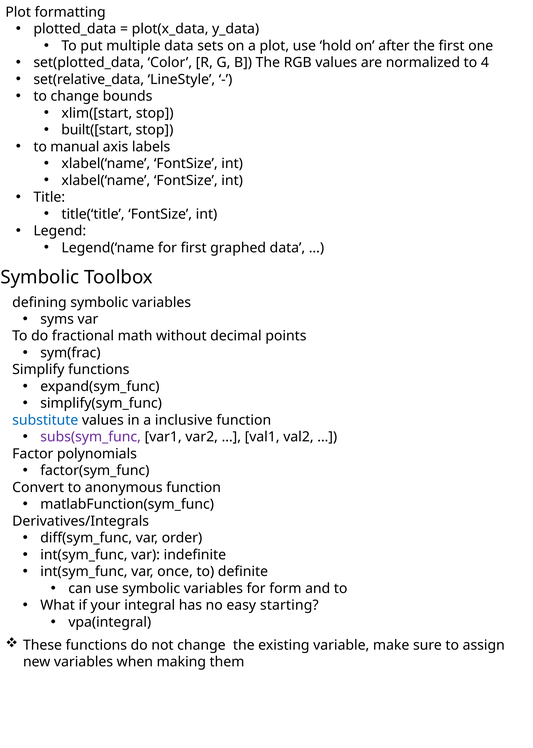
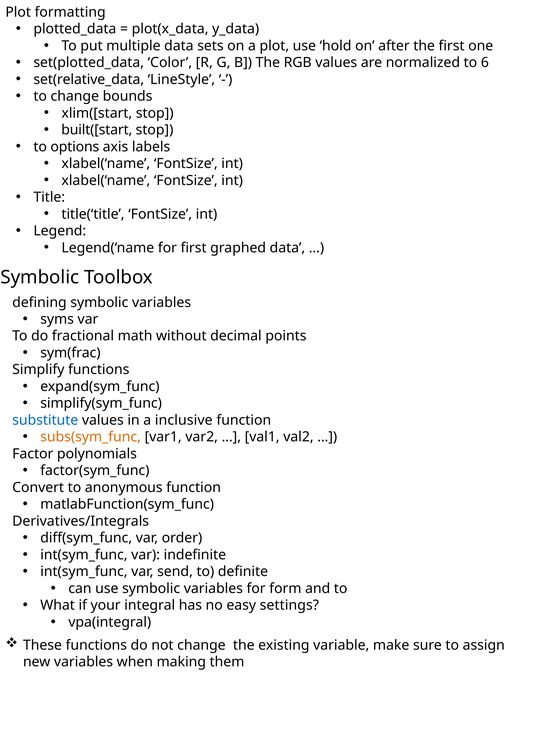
4: 4 -> 6 (485, 63)
manual: manual -> options (75, 147)
subs(sym_func colour: purple -> orange (91, 437)
once: once -> send (175, 572)
starting: starting -> settings (289, 605)
